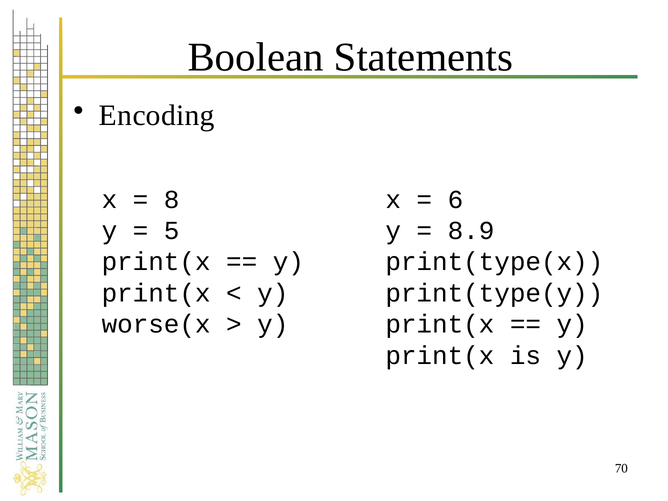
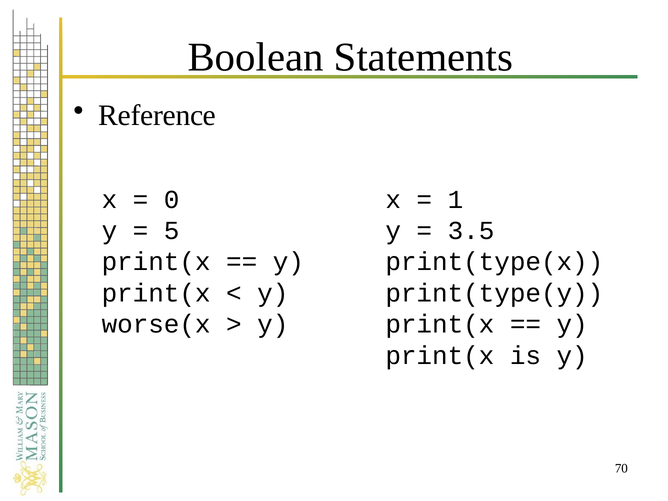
Encoding: Encoding -> Reference (157, 116)
8: 8 -> 0 (172, 199)
6: 6 -> 1 (455, 199)
8.9: 8.9 -> 3.5 (471, 231)
